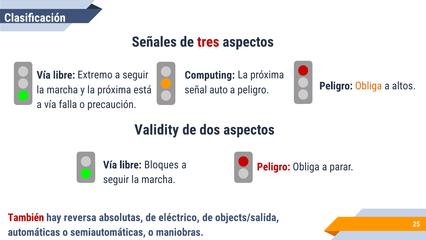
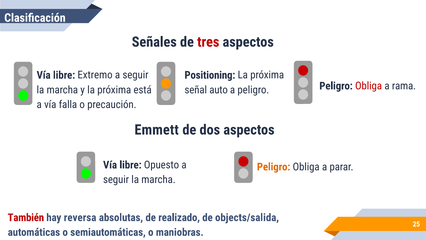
Computing: Computing -> Positioning (210, 75)
Obliga colour: orange -> red (369, 86)
altos: altos -> rama (404, 86)
Validity: Validity -> Emmett (157, 130)
Bloques: Bloques -> Opuesto (162, 165)
Peligro colour: red -> orange (274, 167)
eléctrico: eléctrico -> realizado (179, 217)
